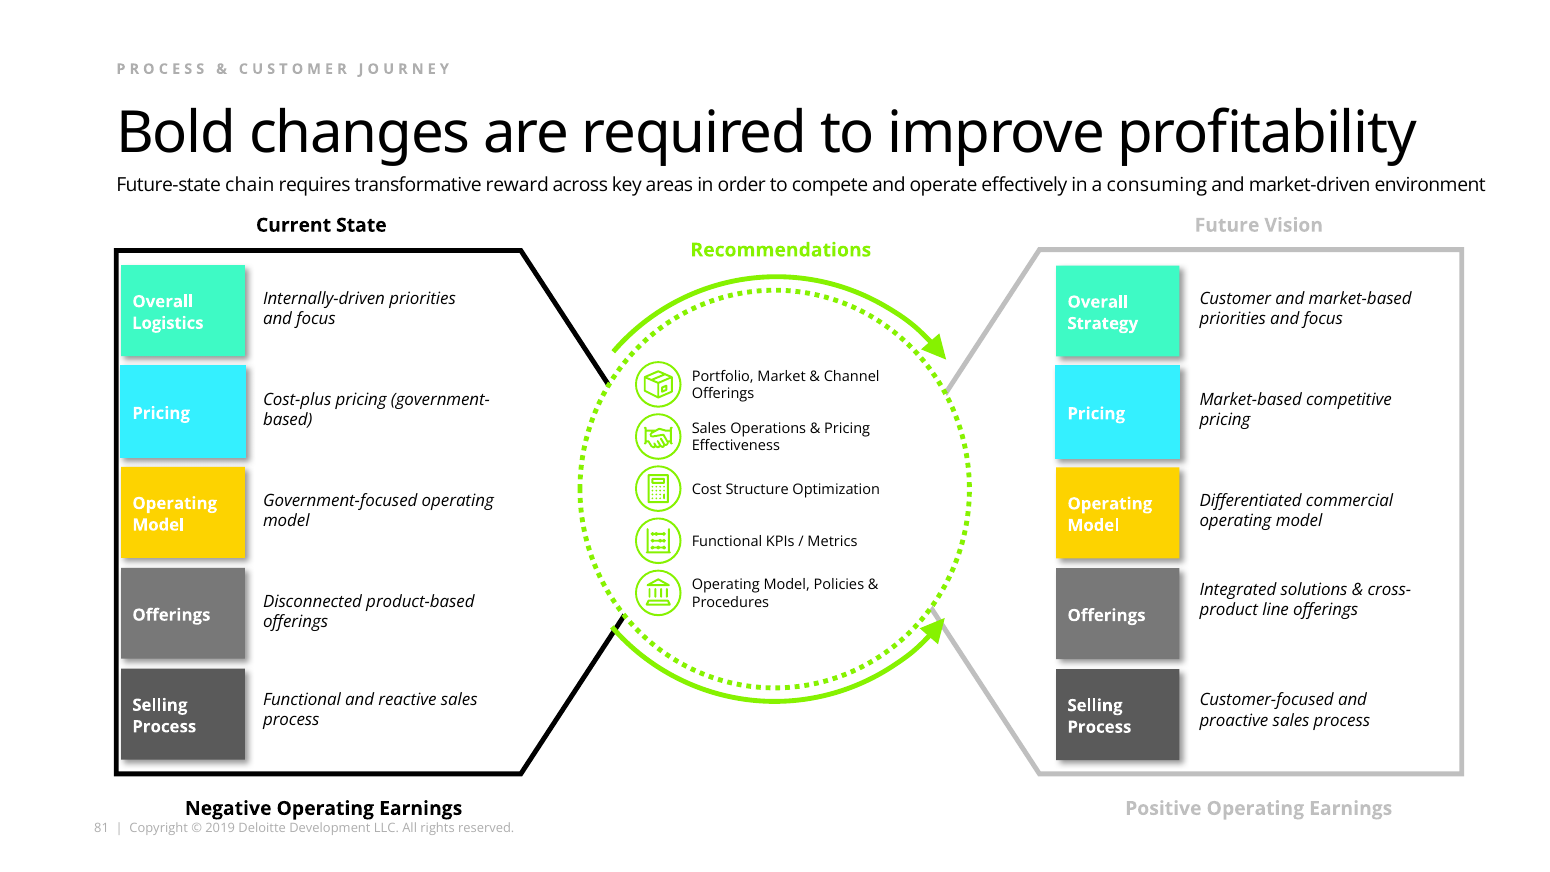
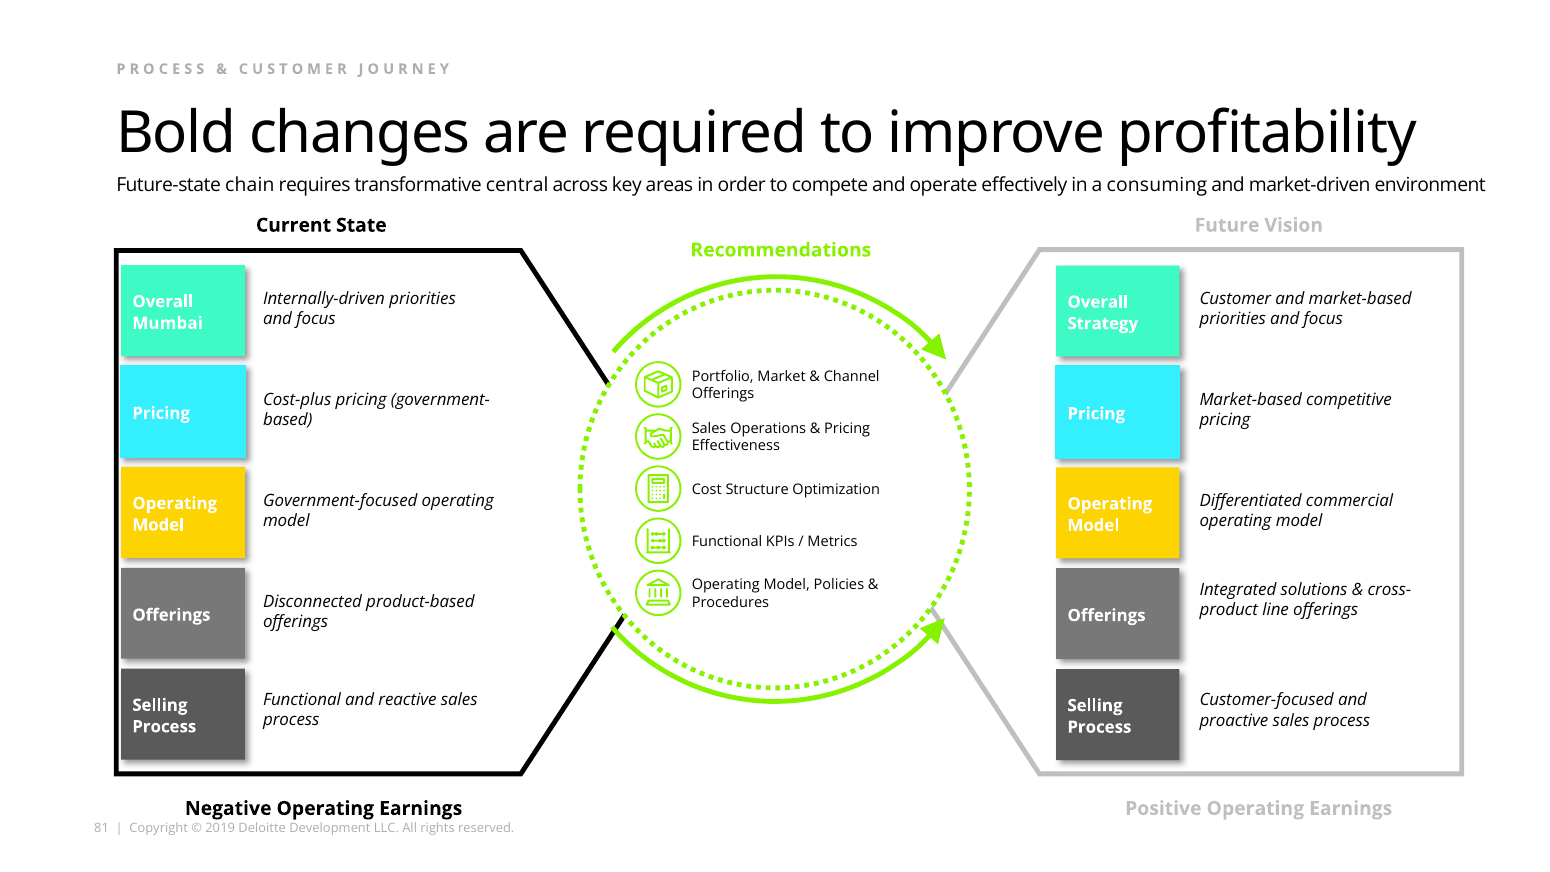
reward: reward -> central (517, 185)
Logistics: Logistics -> Mumbai (168, 323)
